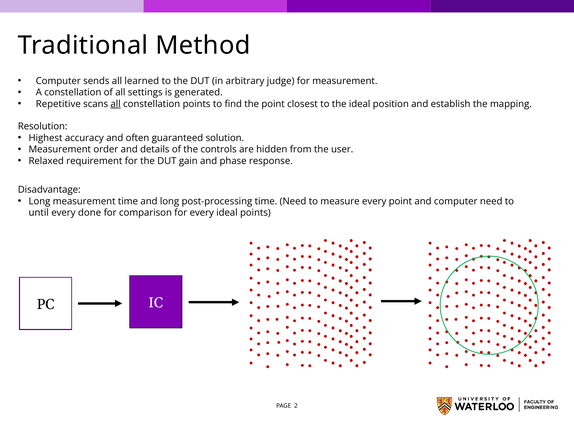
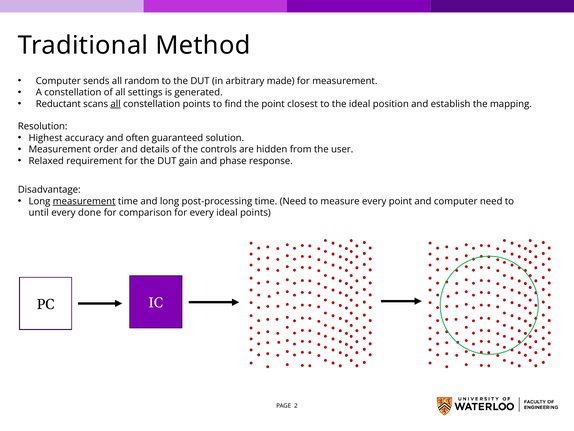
learned: learned -> random (142, 81)
judge: judge -> made (281, 81)
Repetitive: Repetitive -> Reductant (58, 104)
measurement underline: none -> present (84, 201)
